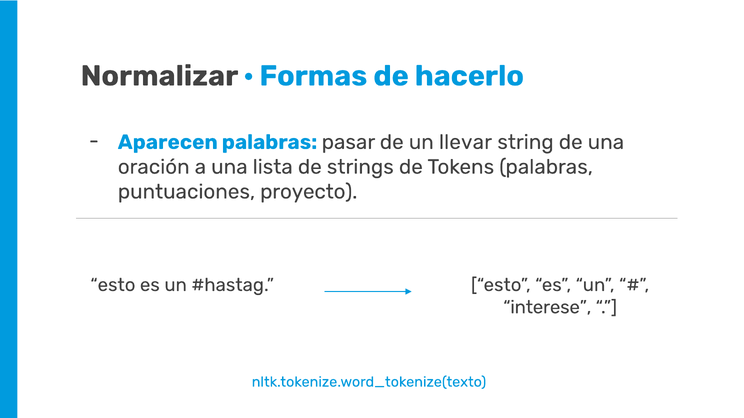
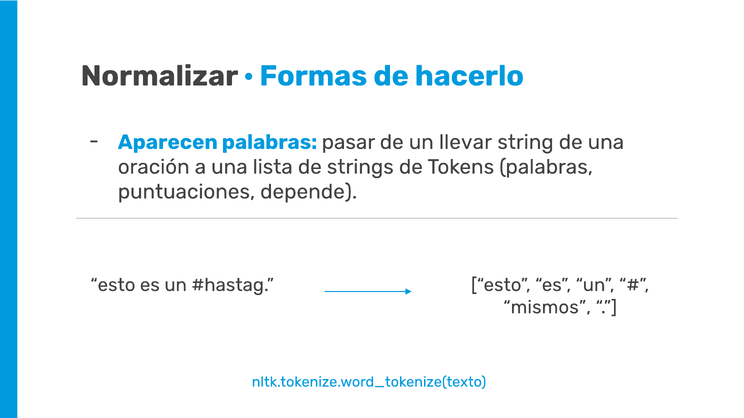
proyecto: proyecto -> depende (309, 192)
interese: interese -> mismos (547, 308)
